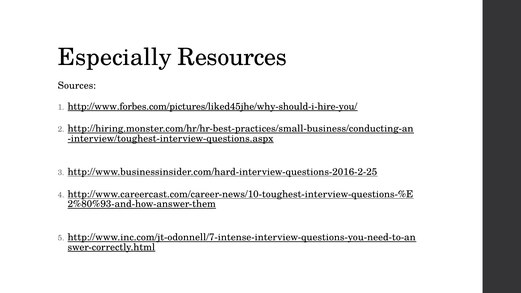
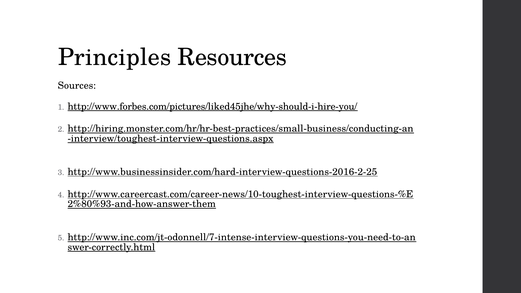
Especially: Especially -> Principles (115, 57)
